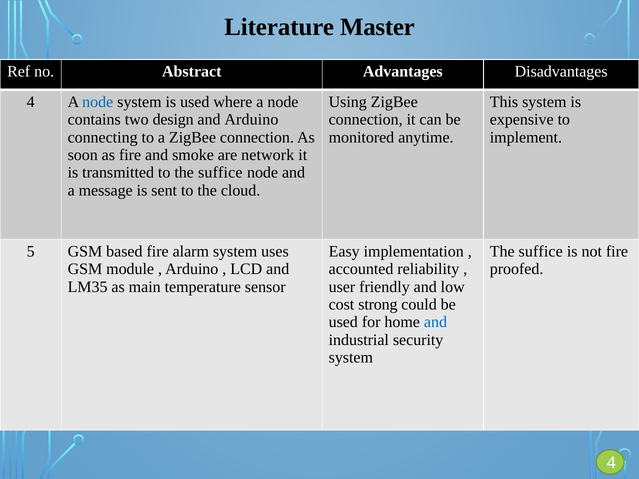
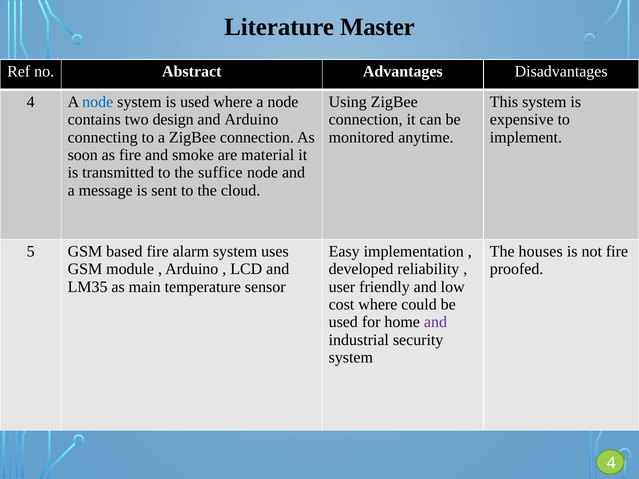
network: network -> material (268, 155)
suffice: suffice -> houses (541, 252)
accounted: accounted -> developed (361, 269)
cost strong: strong -> where (378, 305)
and colour: blue -> purple (435, 322)
